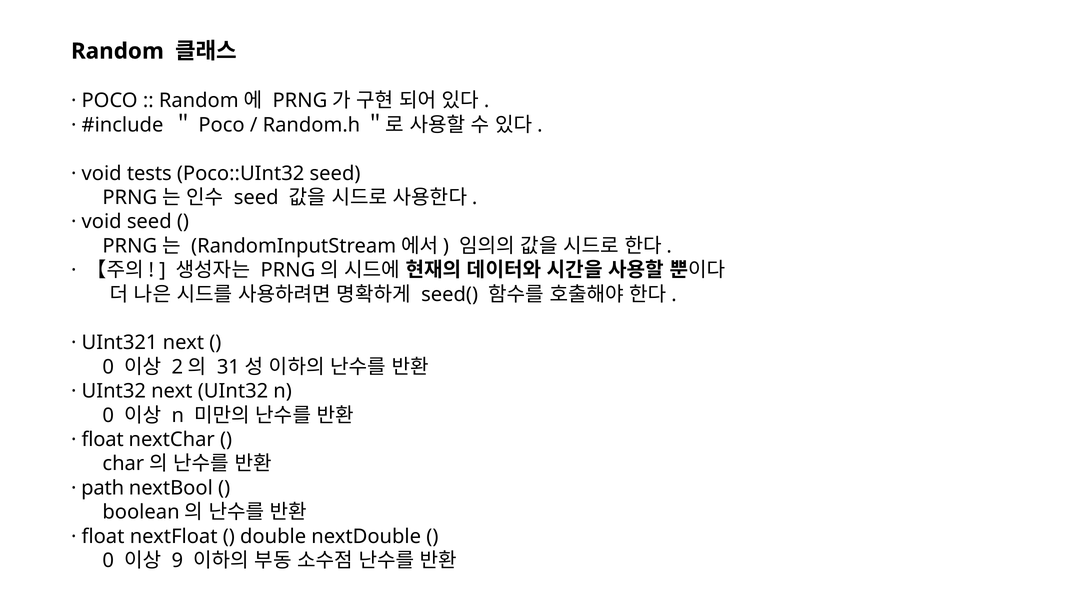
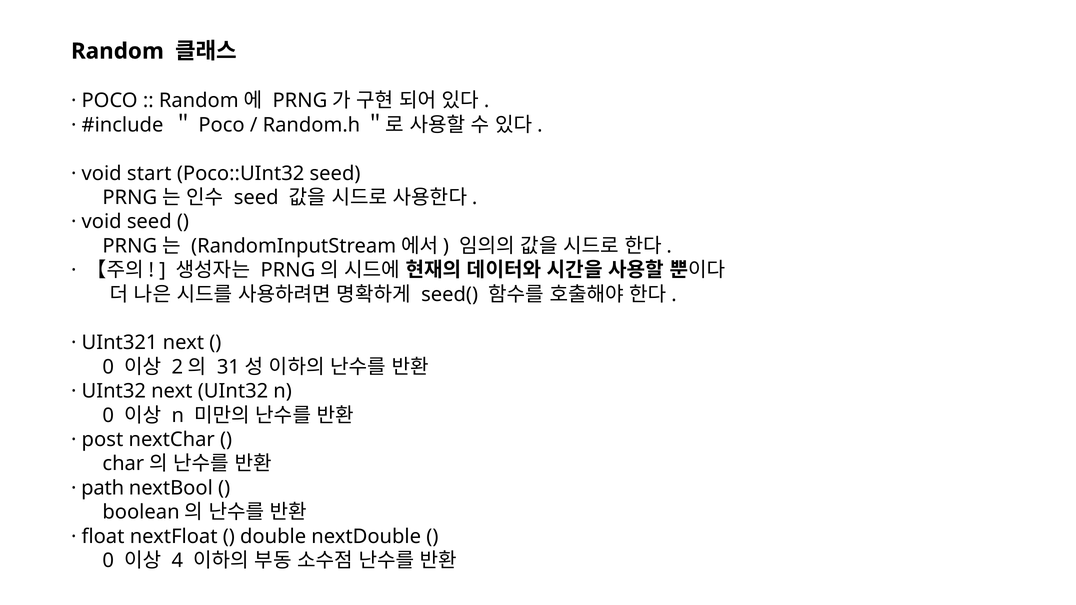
tests: tests -> start (149, 173)
float: float -> post (102, 440)
9: 9 -> 4 (177, 561)
